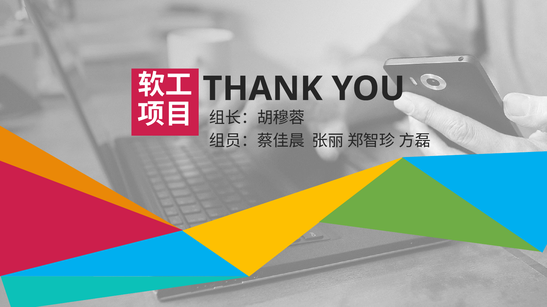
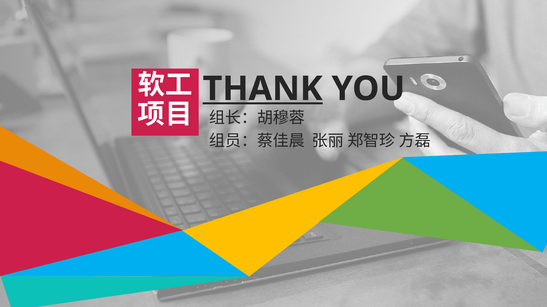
THANK underline: none -> present (263, 89)
